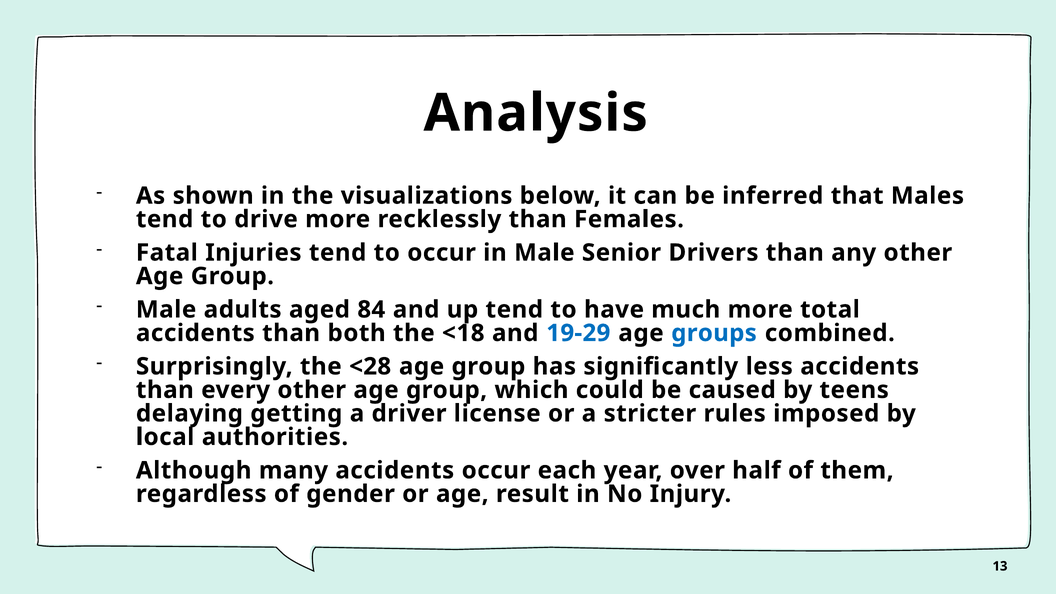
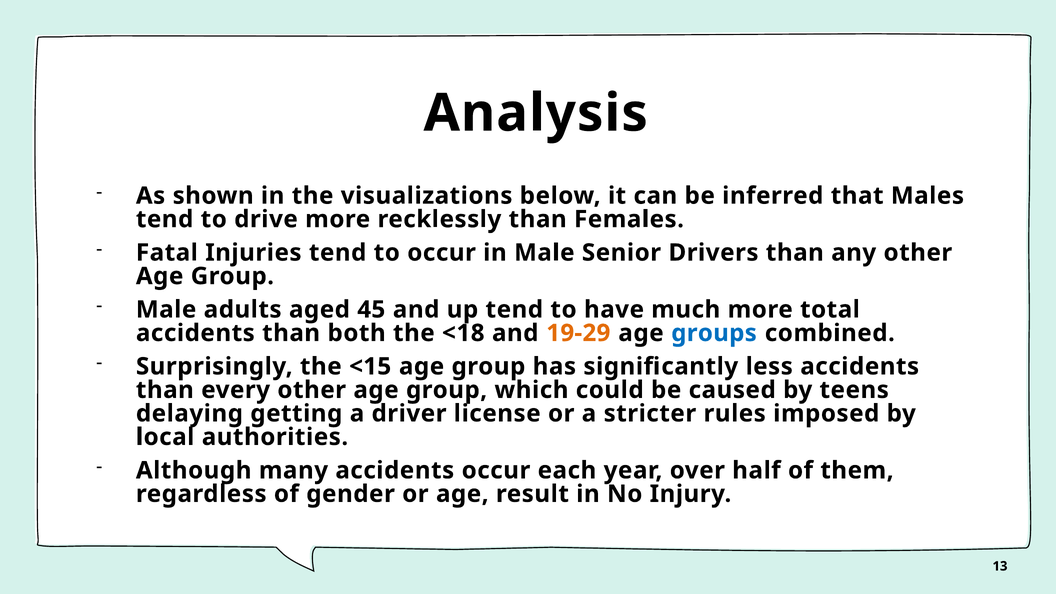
84: 84 -> 45 (371, 310)
19-29 colour: blue -> orange (578, 333)
<28: <28 -> <15 (370, 366)
